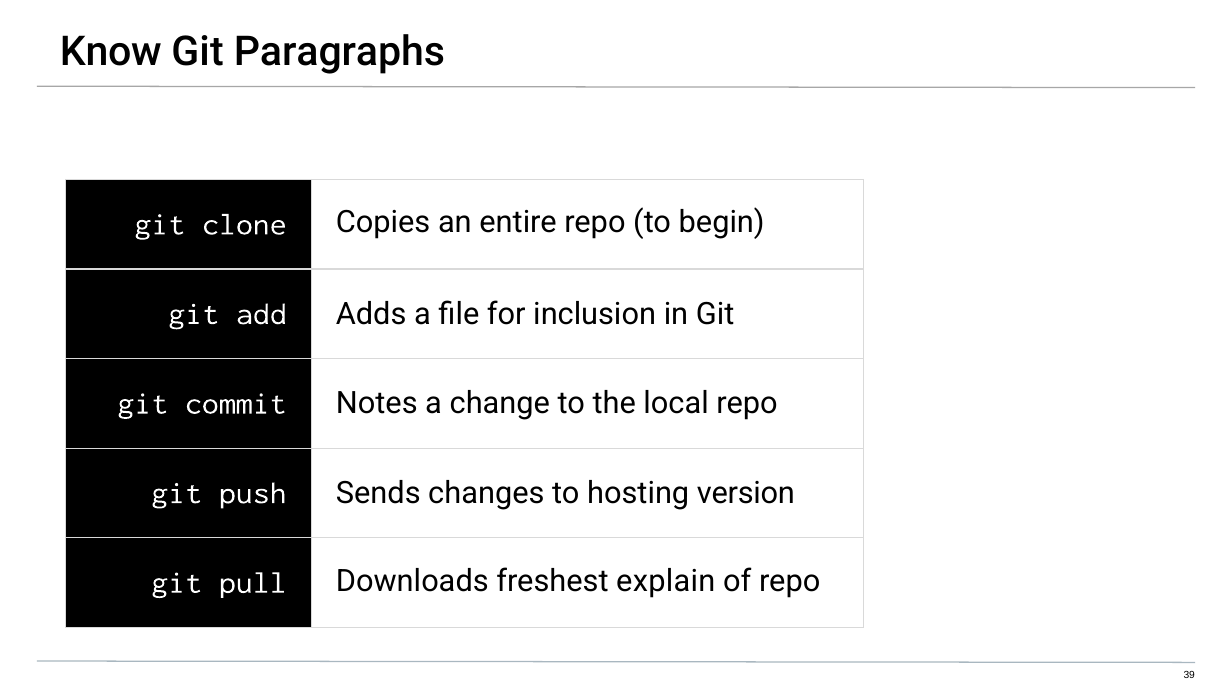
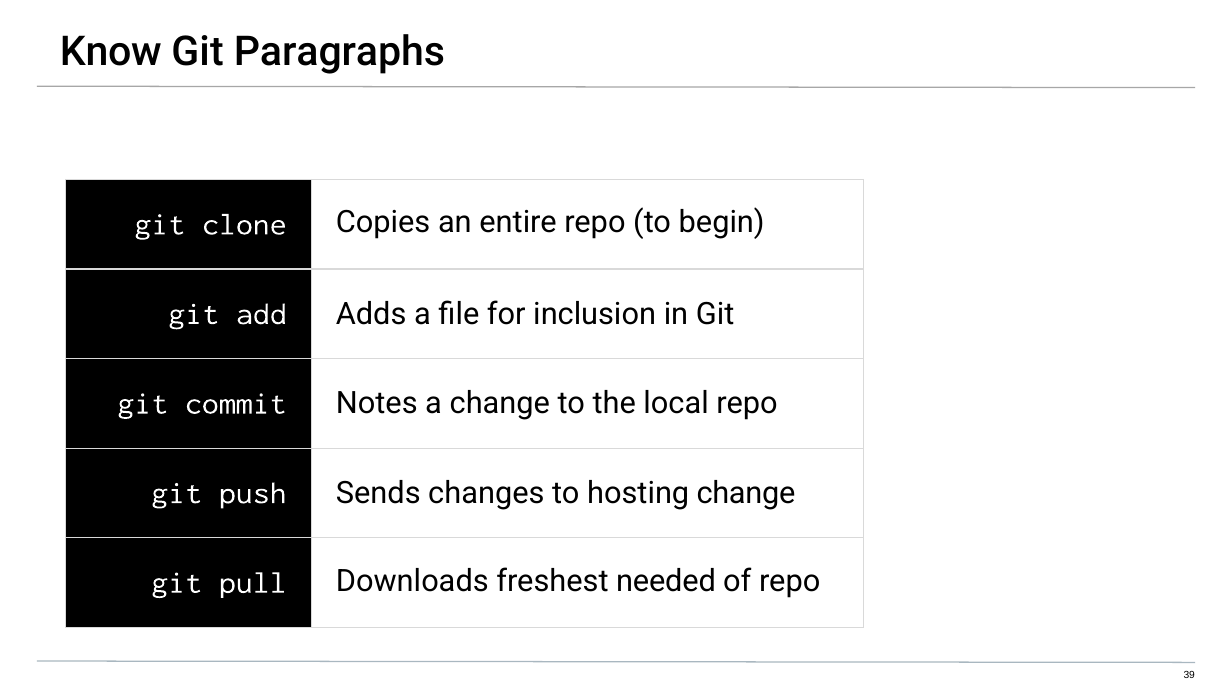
hosting version: version -> change (746, 493)
explain: explain -> needed (666, 581)
